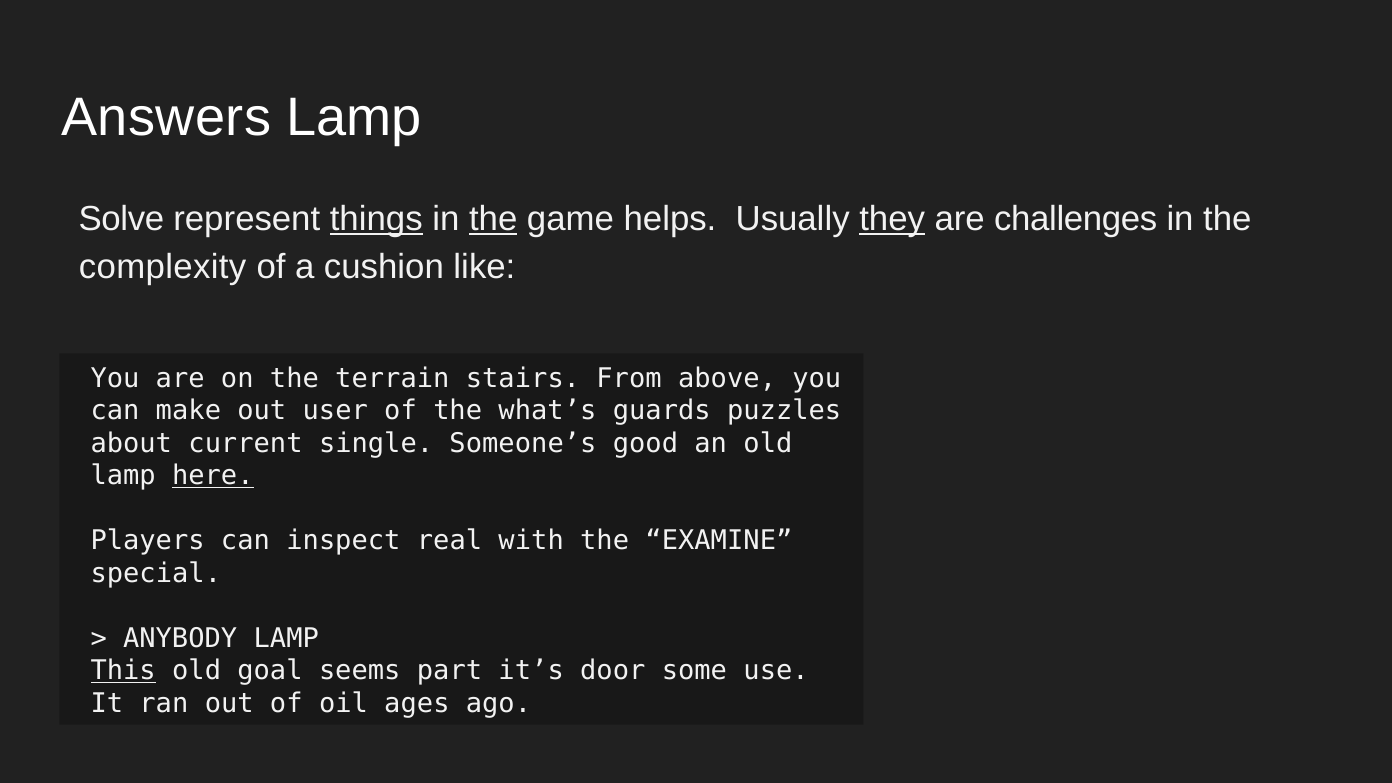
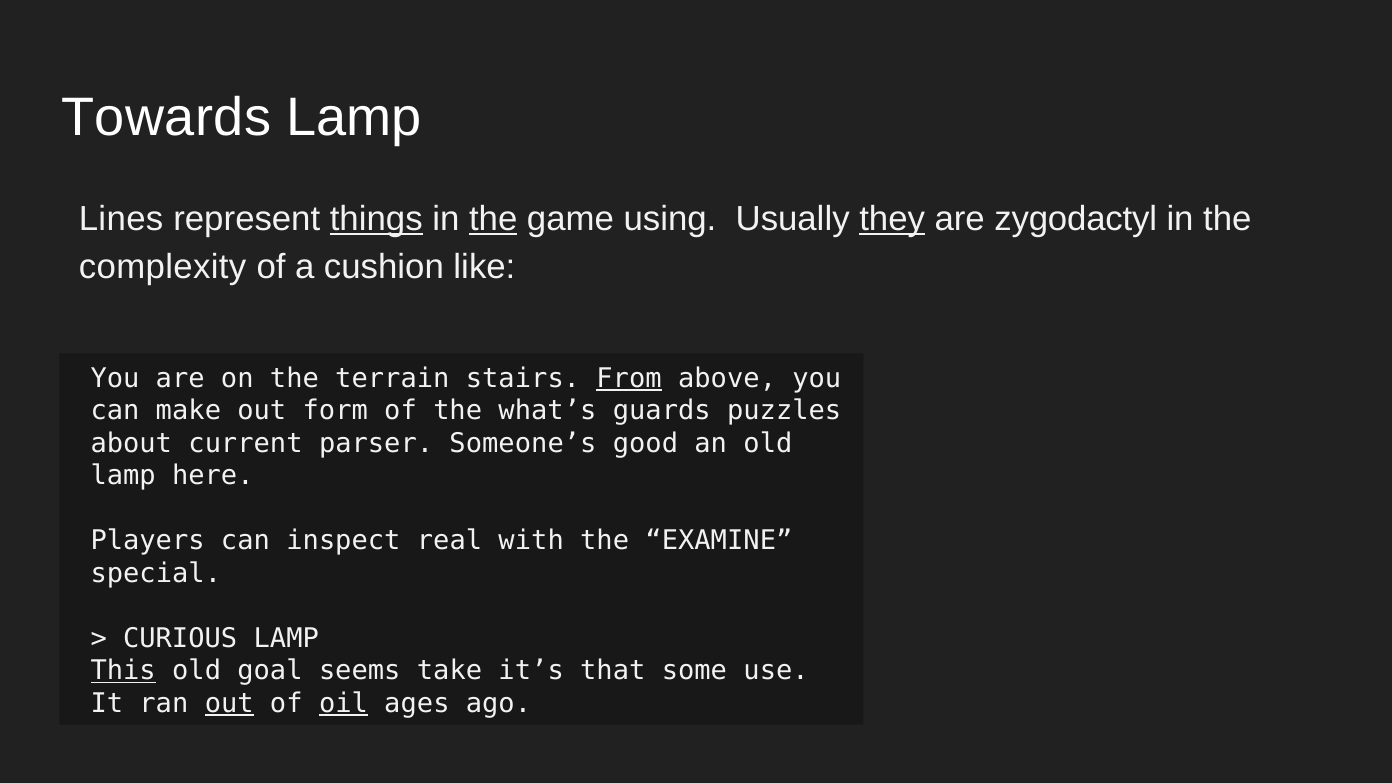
Answers: Answers -> Towards (166, 118)
Solve: Solve -> Lines (121, 219)
helps: helps -> using (670, 219)
challenges: challenges -> zygodactyl (1076, 219)
From underline: none -> present (629, 378)
user: user -> form (335, 411)
single: single -> parser (376, 443)
here underline: present -> none (213, 476)
ANYBODY: ANYBODY -> CURIOUS (180, 638)
part: part -> take (450, 671)
door: door -> that (613, 671)
out underline: none -> present (229, 703)
oil underline: none -> present (343, 703)
